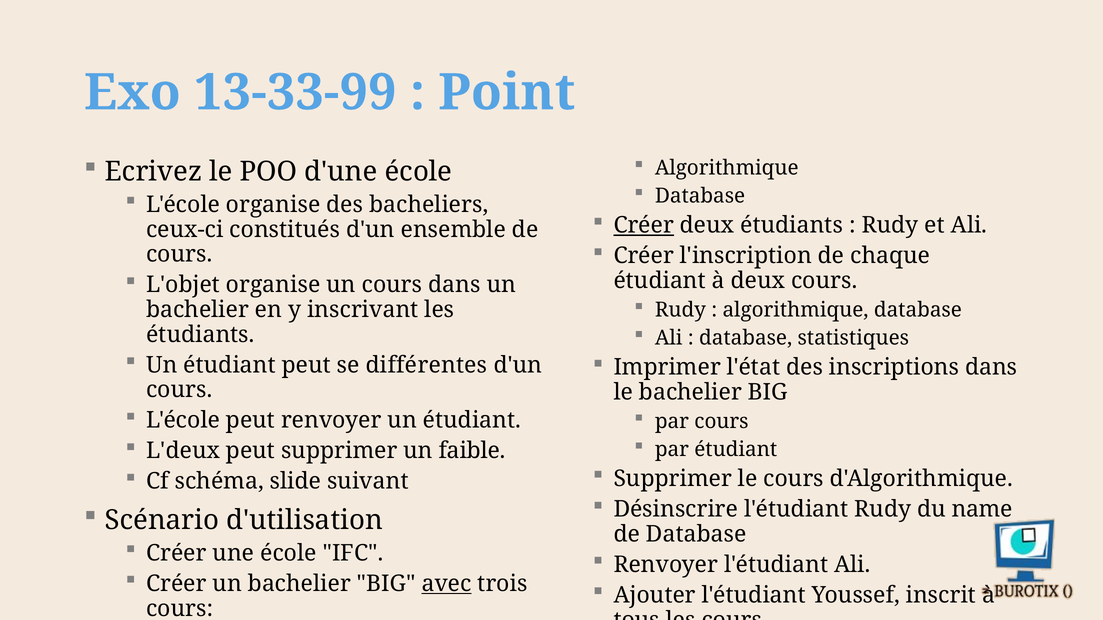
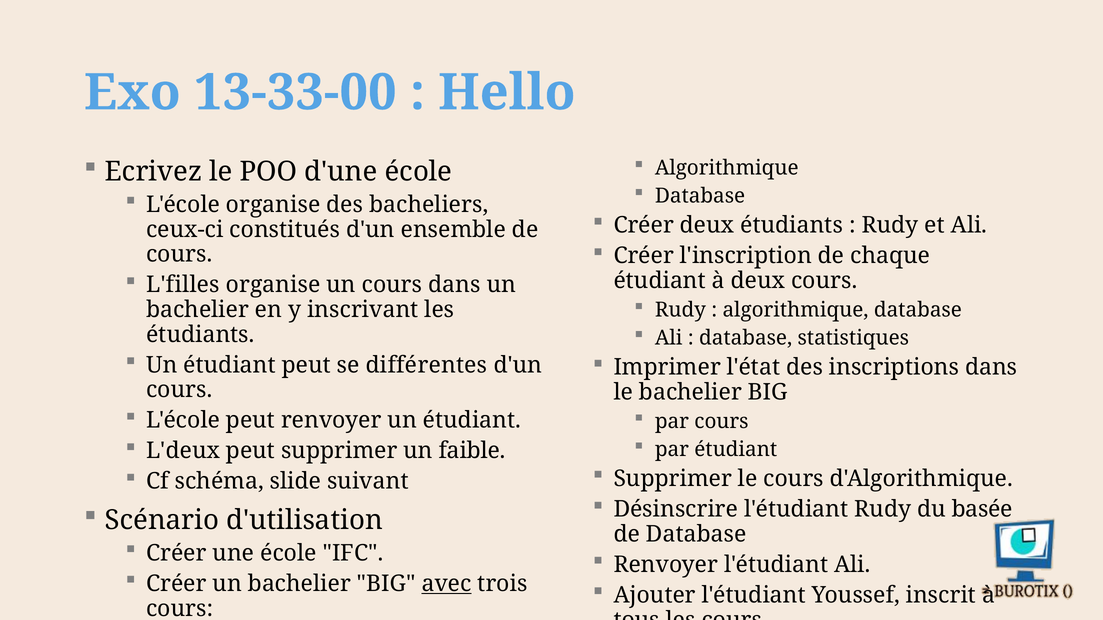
13-33-99: 13-33-99 -> 13-33-00 (295, 93)
Point: Point -> Hello (507, 93)
Créer underline: present -> none (644, 226)
L'objet: L'objet -> L'filles (183, 285)
name: name -> basée (982, 510)
